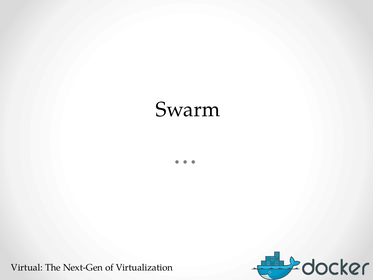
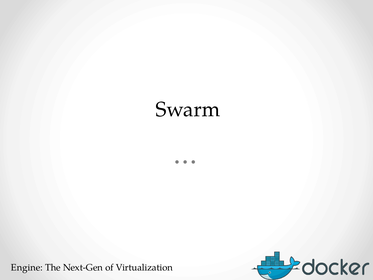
Virtual: Virtual -> Engine (27, 267)
